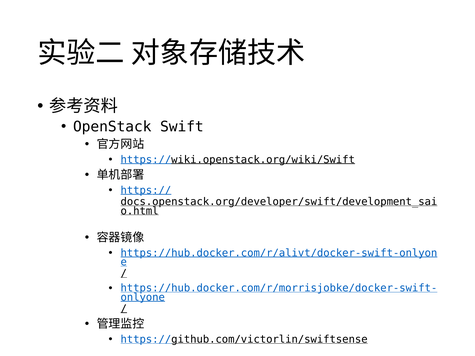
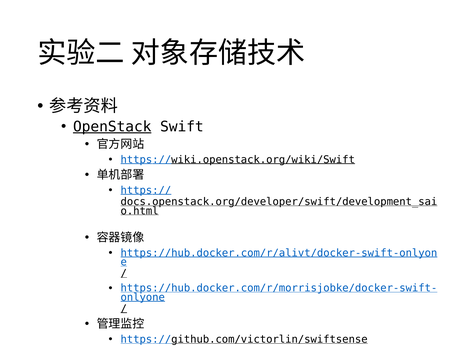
OpenStack underline: none -> present (112, 127)
